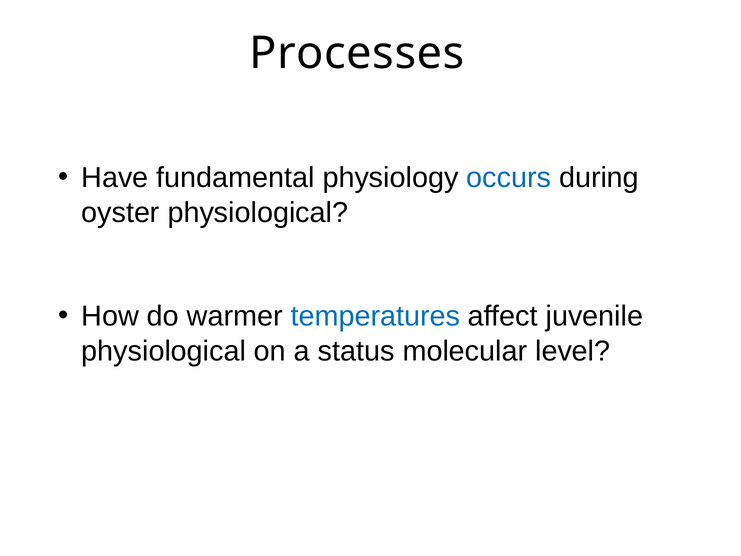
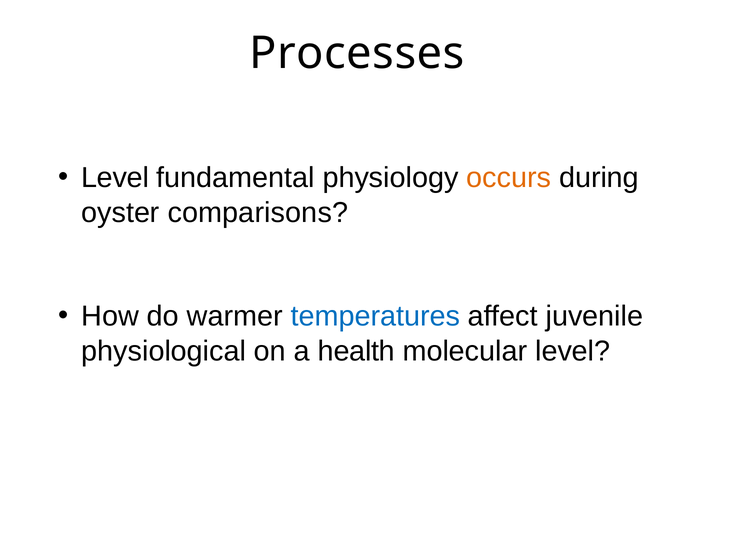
Have: Have -> Level (115, 178)
occurs colour: blue -> orange (509, 178)
oyster physiological: physiological -> comparisons (258, 212)
status: status -> health (356, 351)
